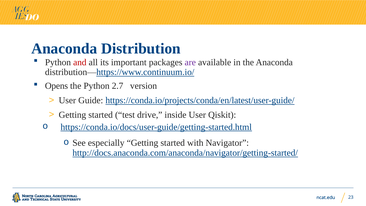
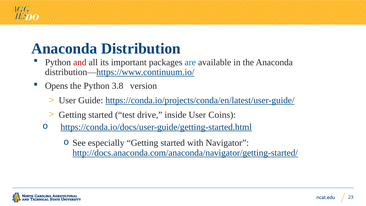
are colour: purple -> blue (190, 62)
2.7: 2.7 -> 3.8 (118, 86)
Qiskit: Qiskit -> Coins (222, 115)
